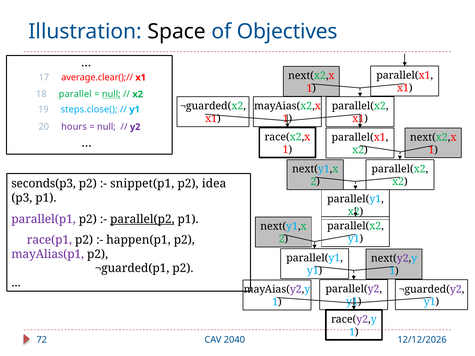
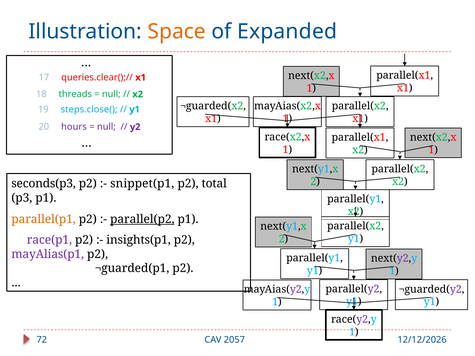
Space colour: black -> orange (177, 32)
Objectives: Objectives -> Expanded (287, 32)
average.clear();//: average.clear();// -> queries.clear();// (97, 78)
parallel: parallel -> threads (75, 94)
null underline: present -> none (111, 94)
idea: idea -> total (214, 184)
parallel(p1 colour: purple -> orange (44, 220)
happen(p1: happen(p1 -> insights(p1 (139, 240)
2040: 2040 -> 2057 (234, 340)
